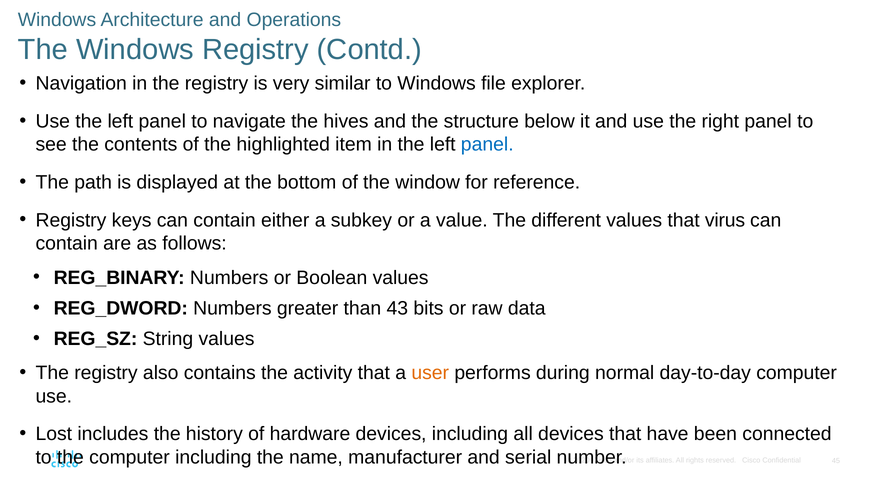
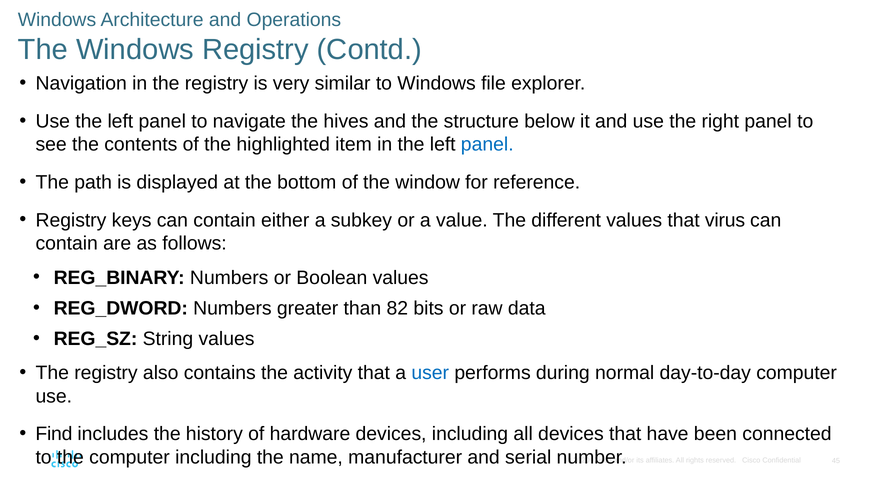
43: 43 -> 82 (397, 308)
user colour: orange -> blue (430, 373)
Lost: Lost -> Find (54, 434)
